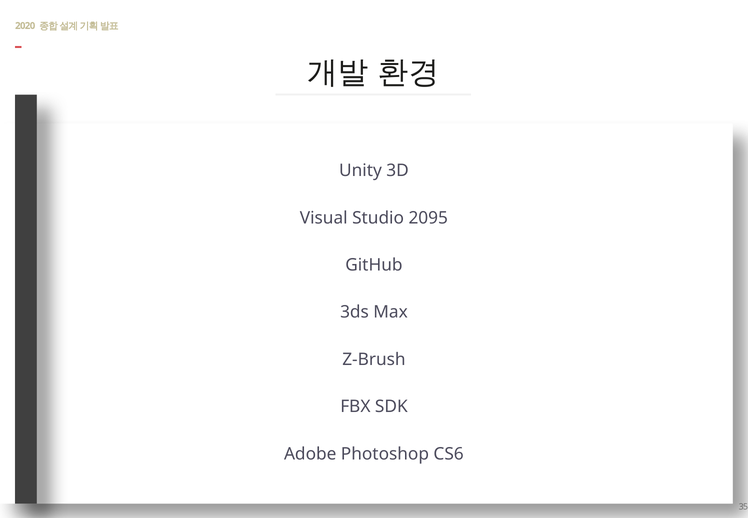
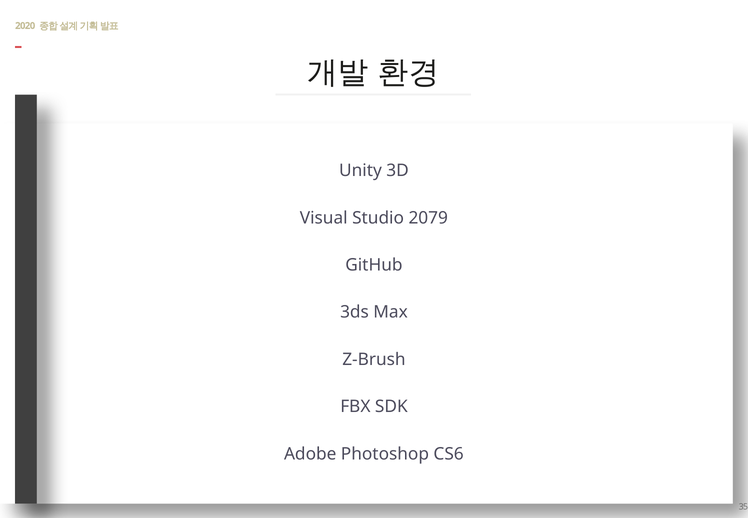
2095: 2095 -> 2079 (428, 218)
